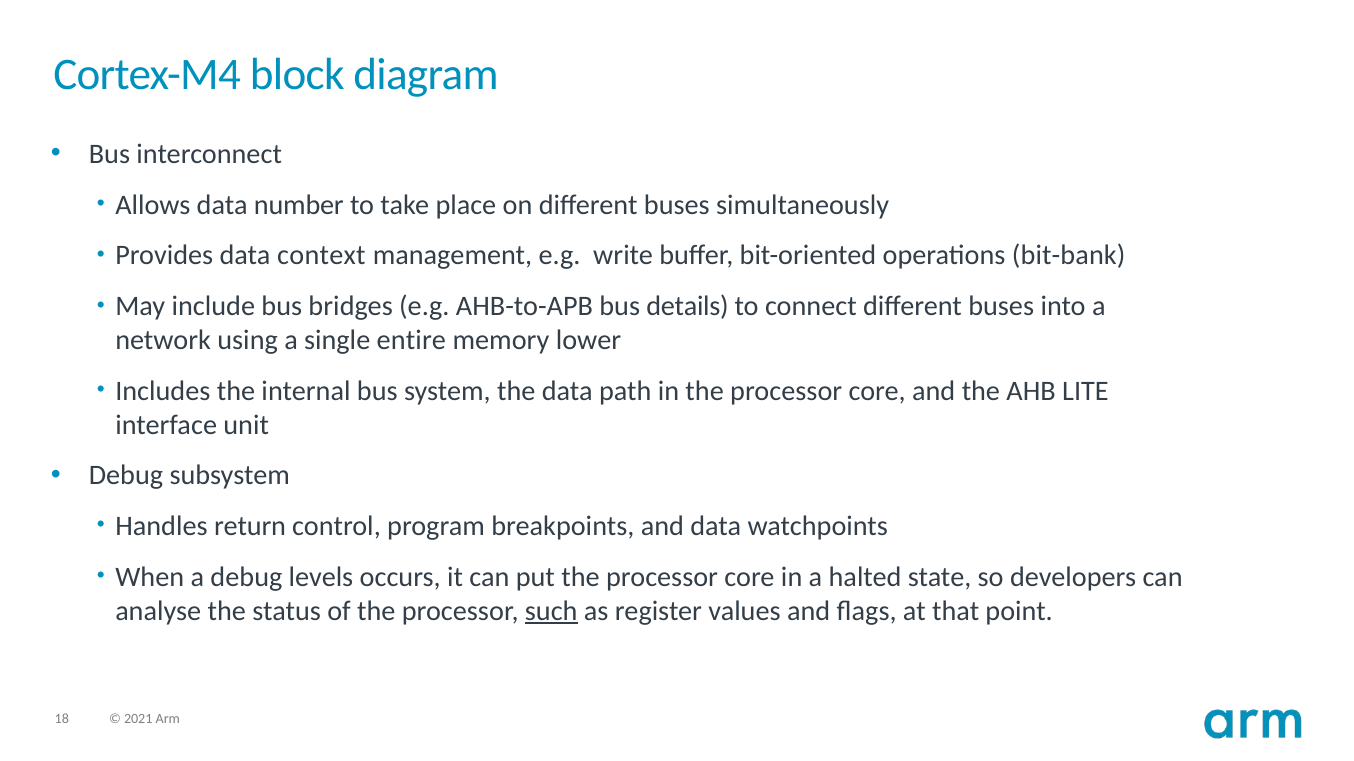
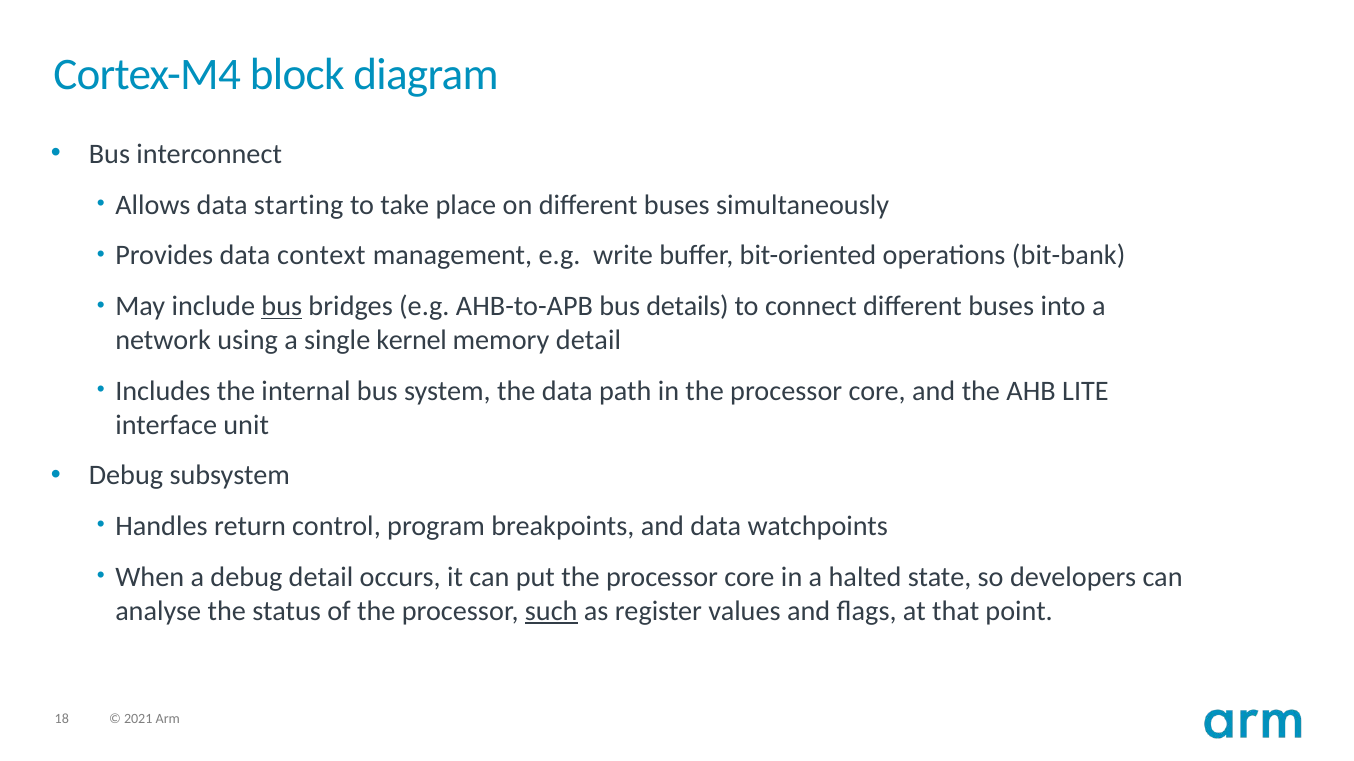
number: number -> starting (299, 205)
bus underline: none -> present (282, 307)
entire: entire -> kernel (412, 341)
memory lower: lower -> detail (588, 341)
debug levels: levels -> detail (321, 577)
